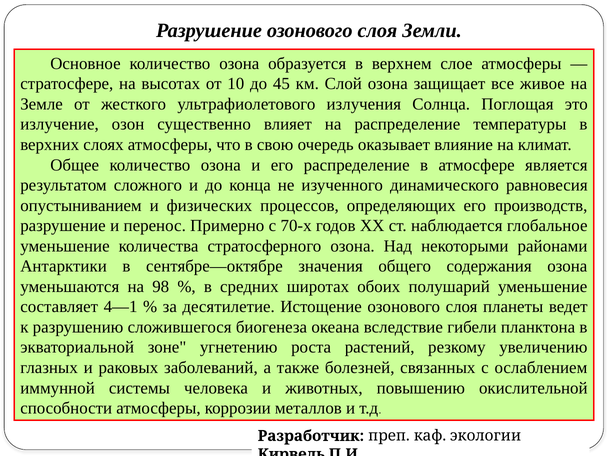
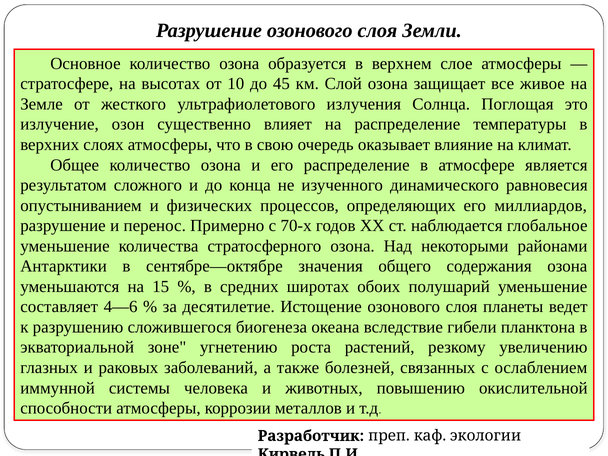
производств: производств -> миллиардов (541, 205)
98: 98 -> 15 (161, 287)
4—1: 4—1 -> 4—6 (121, 307)
